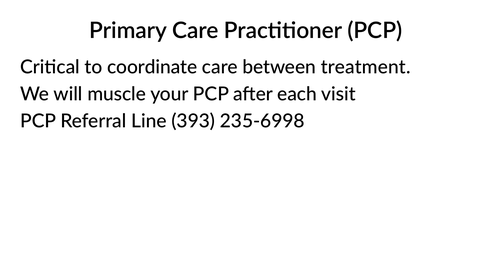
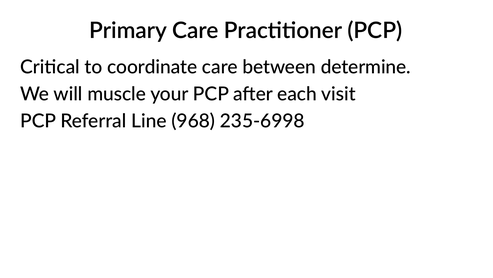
treatment: treatment -> determine (366, 67)
393: 393 -> 968 (193, 121)
